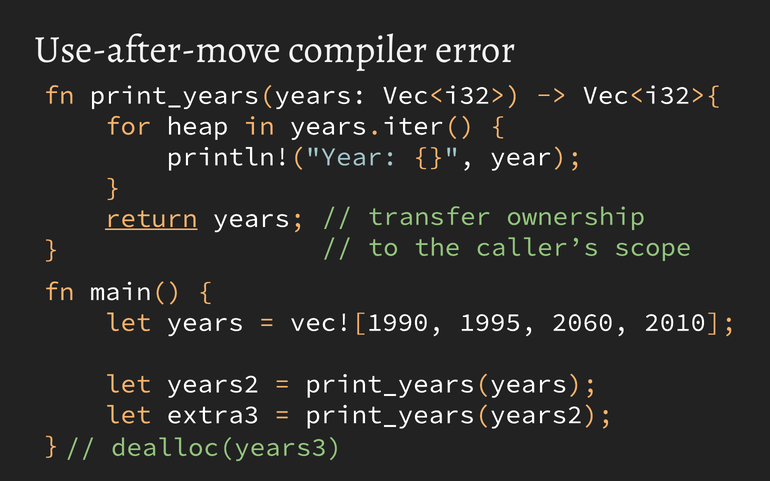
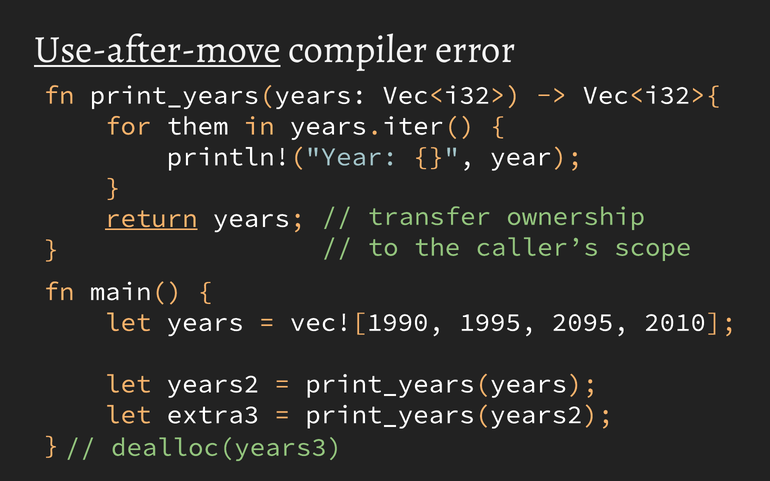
Use-after-move underline: none -> present (157, 49)
heap: heap -> them (198, 126)
2060: 2060 -> 2095 (590, 323)
